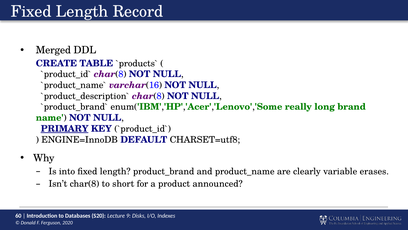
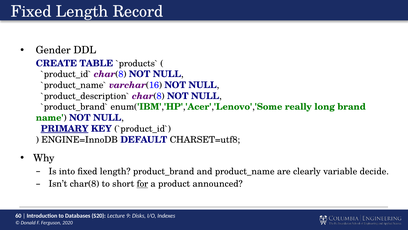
Merged: Merged -> Gender (53, 50)
erases: erases -> decide (374, 171)
for underline: none -> present (142, 184)
